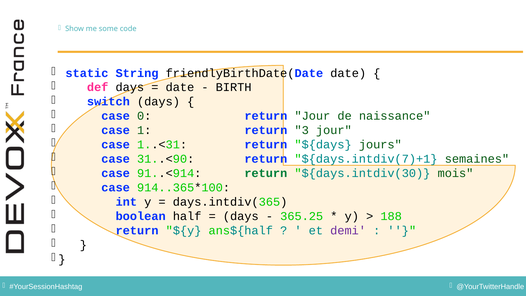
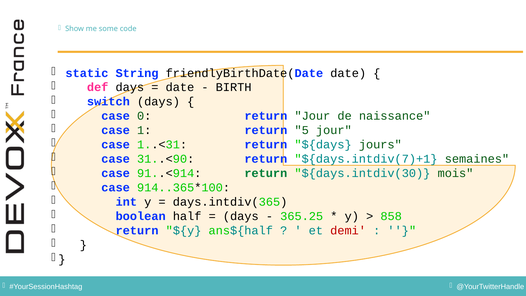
3: 3 -> 5 (302, 130)
188: 188 -> 858 (391, 216)
demi colour: purple -> red (348, 230)
